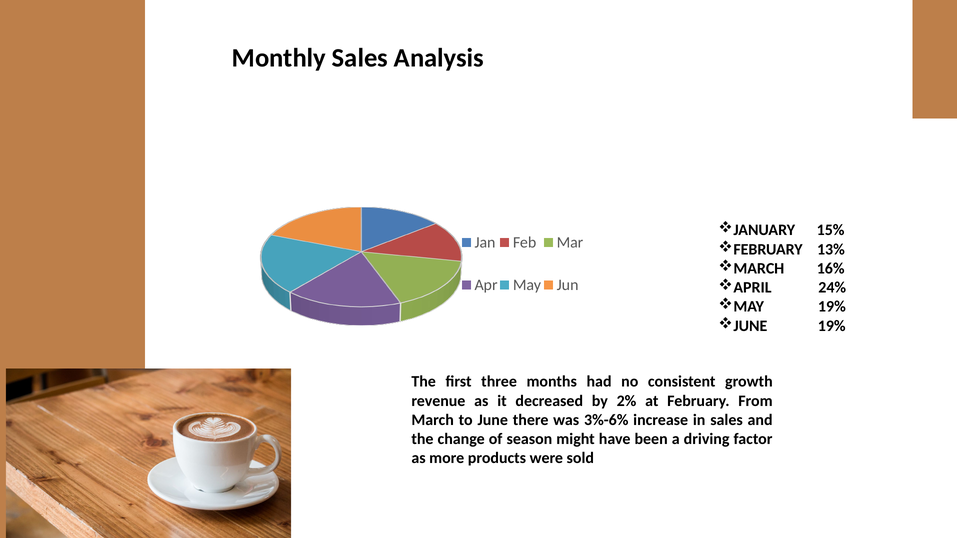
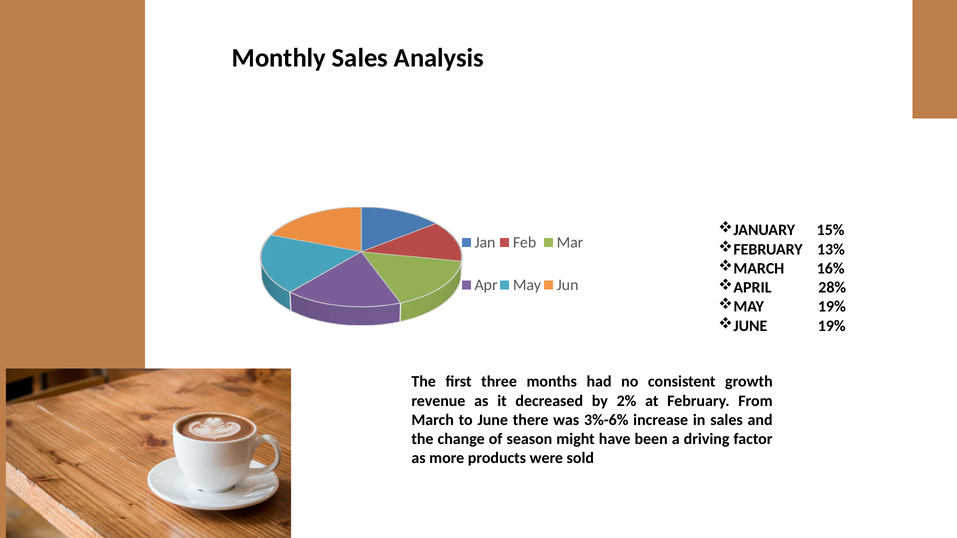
24%: 24% -> 28% (832, 288)
